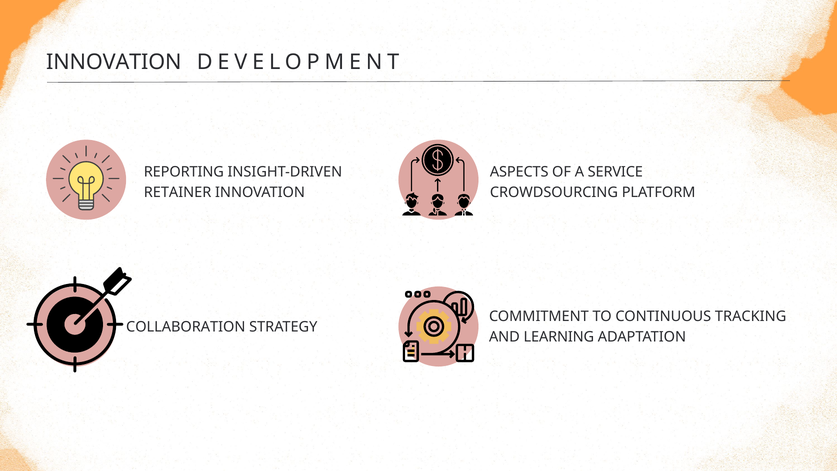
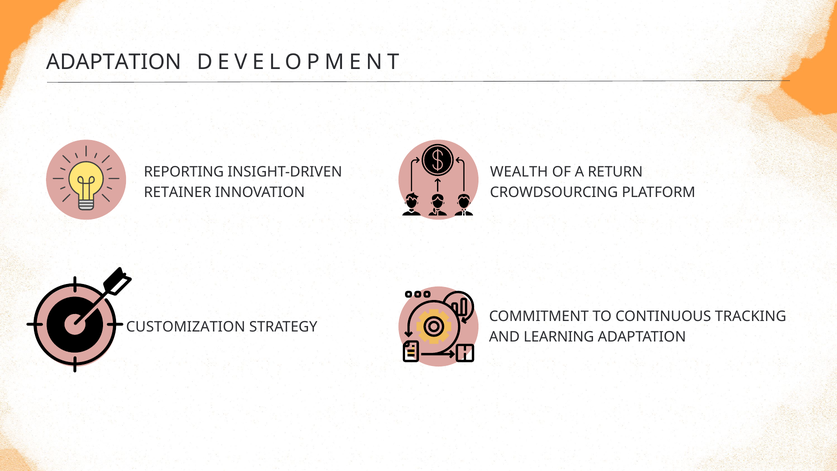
INNOVATION: INNOVATION -> ADAPTATION (114, 62)
ASPECTS: ASPECTS -> WEALTH (519, 172)
SERVICE: SERVICE -> RETURN (615, 172)
COLLABORATION: COLLABORATION -> CUSTOMIZATION (186, 327)
